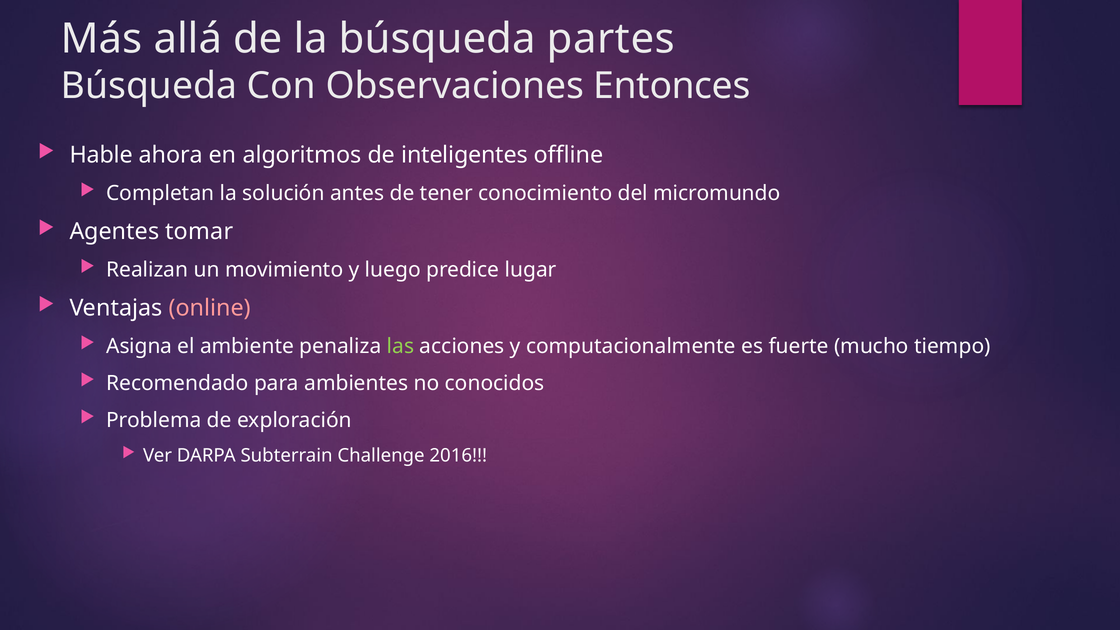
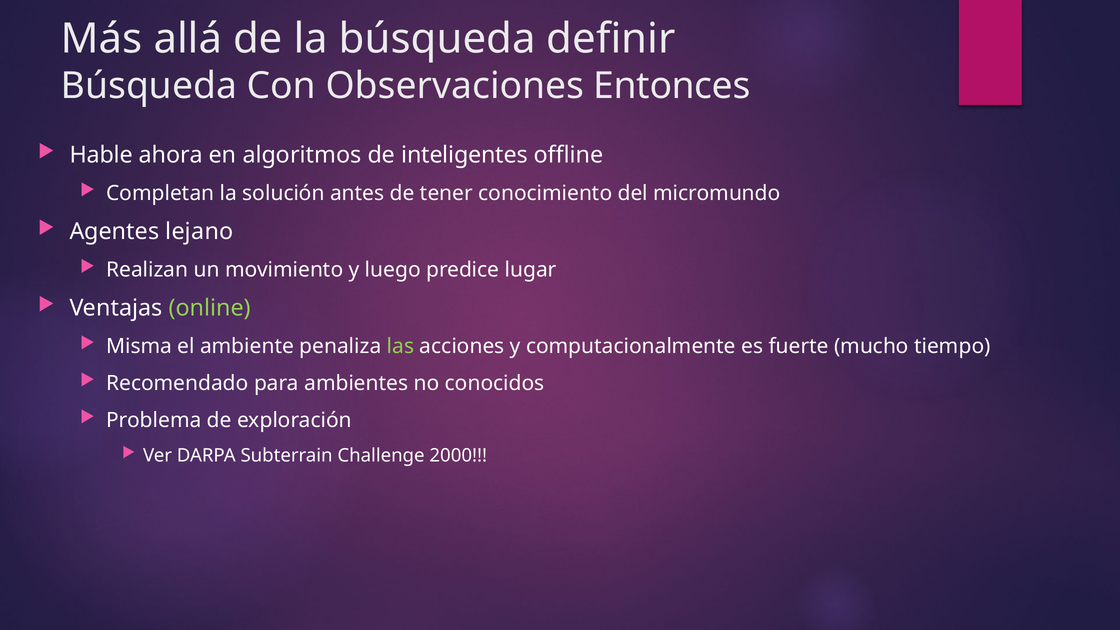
partes: partes -> definir (611, 39)
tomar: tomar -> lejano (199, 232)
online colour: pink -> light green (210, 308)
Asigna: Asigna -> Misma (139, 346)
2016: 2016 -> 2000 (458, 455)
